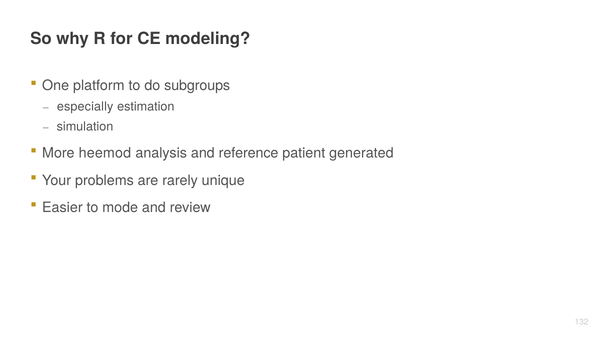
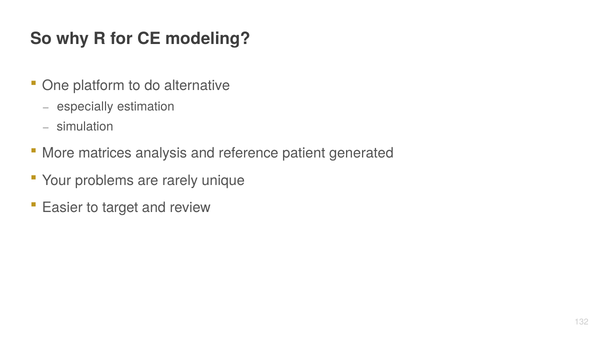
subgroups: subgroups -> alternative (197, 86)
heemod: heemod -> matrices (105, 153)
mode: mode -> target (120, 208)
